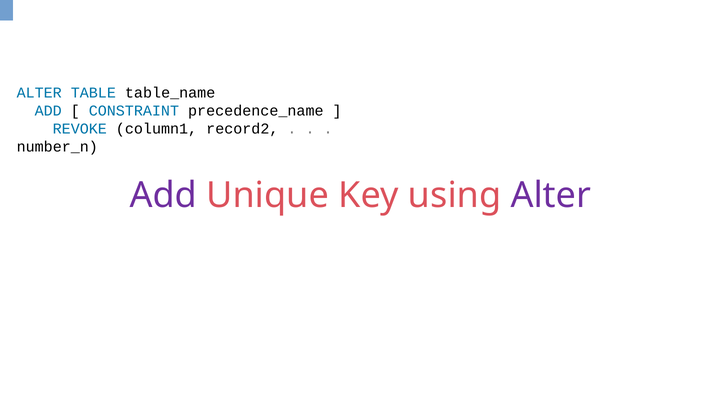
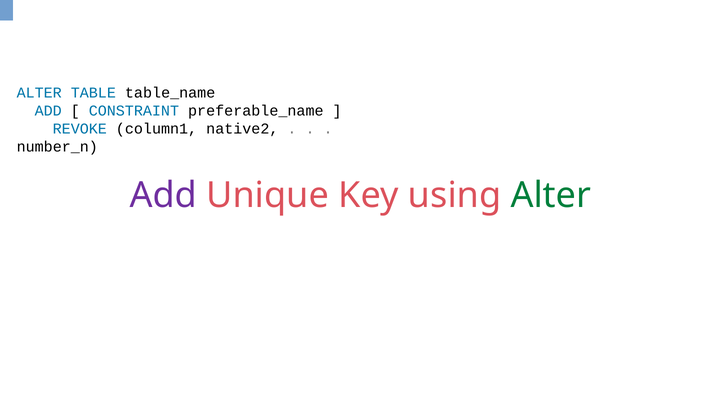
precedence_name: precedence_name -> preferable_name (256, 111)
record2: record2 -> native2 (242, 129)
Alter colour: purple -> green (551, 196)
